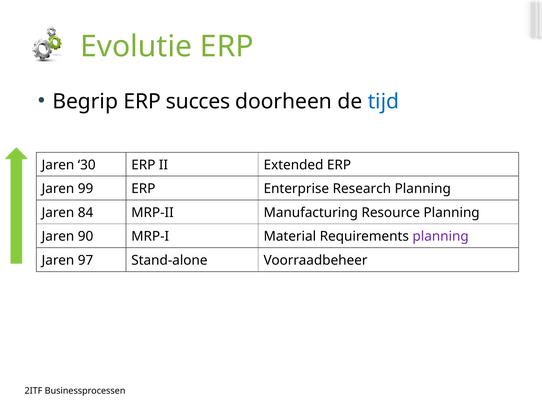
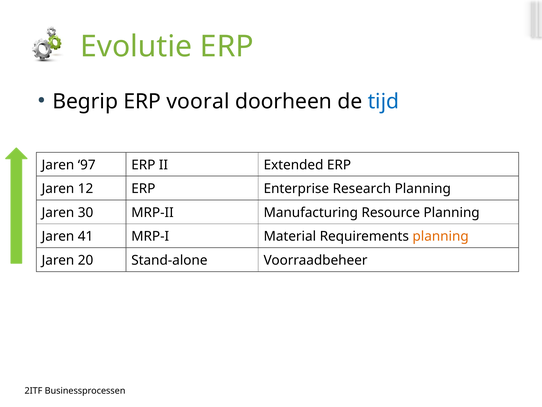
succes: succes -> vooral (198, 102)
30: 30 -> 97 (87, 165)
99: 99 -> 12 (86, 189)
84: 84 -> 30 (86, 212)
90: 90 -> 41 (86, 236)
planning colour: purple -> orange (441, 236)
97: 97 -> 20 (86, 260)
